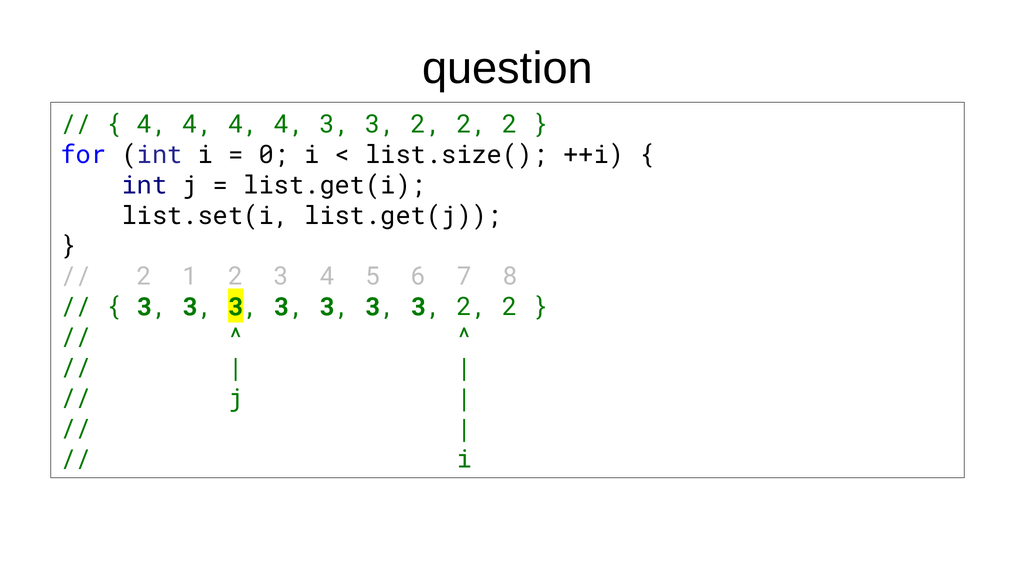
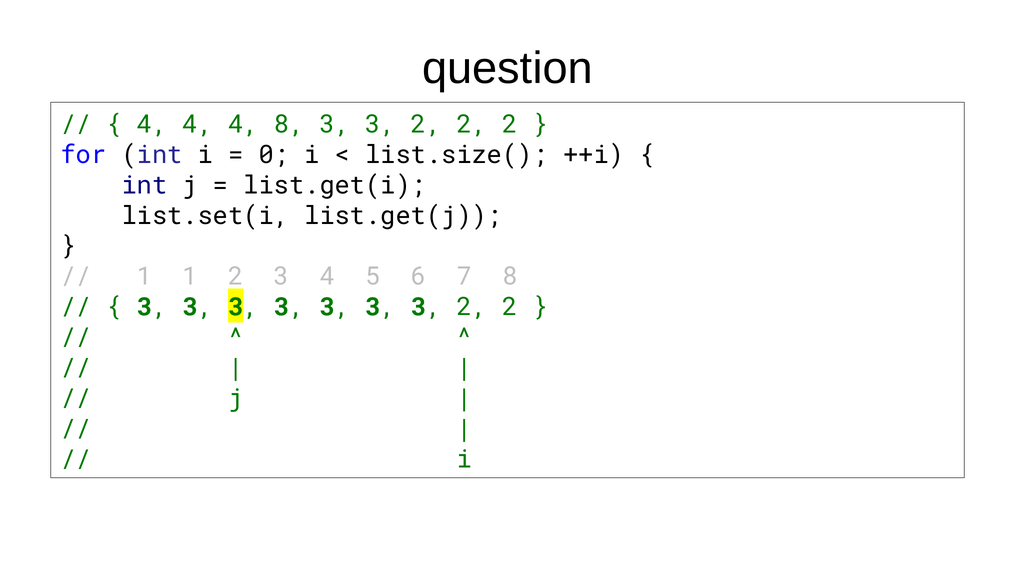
4 4 4 4: 4 -> 8 (289, 124)
2: 2 -> 1 (144, 277)
